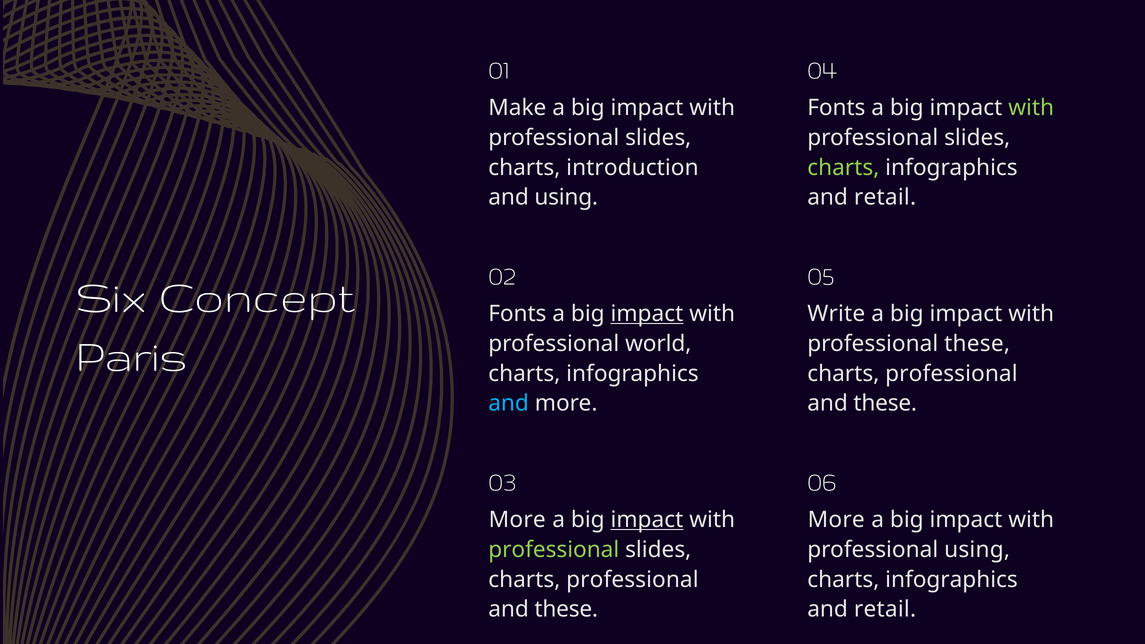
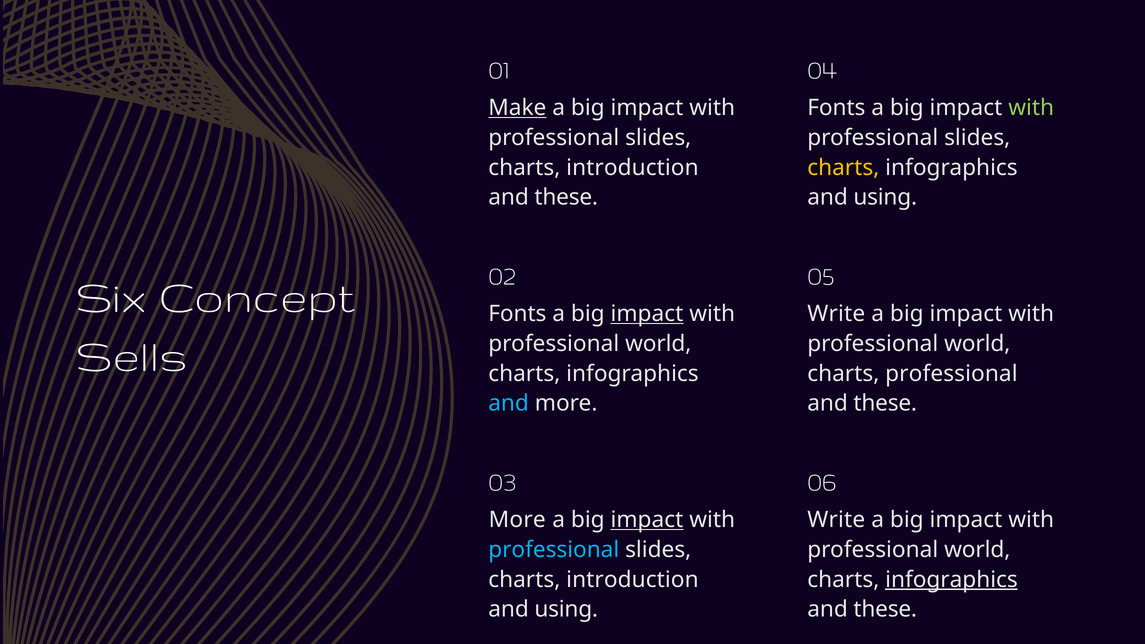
Make underline: none -> present (517, 108)
charts colour: light green -> yellow (843, 168)
using: using -> these (566, 198)
retail: retail -> using (885, 198)
Paris: Paris -> Sells (132, 355)
these: these -> world (977, 344)
More: More -> Write (836, 520)
professional colour: light green -> light blue (554, 550)
using: using -> world (977, 550)
professional: professional -> introduction (632, 580)
infographics underline: none -> present (951, 580)
these: these -> using (566, 610)
retail: retail -> these (885, 610)
